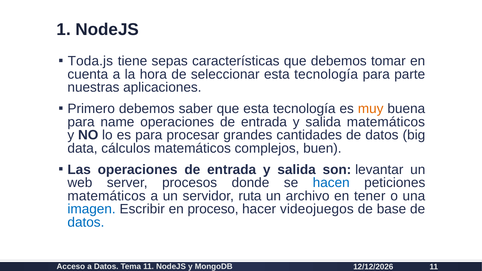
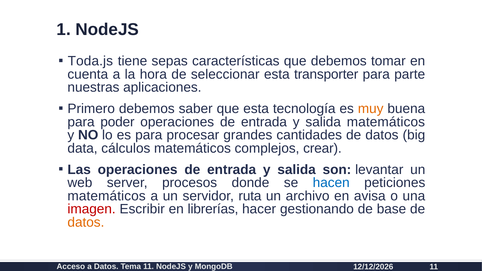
seleccionar esta tecnología: tecnología -> transporter (326, 74)
name: name -> poder (117, 122)
buen: buen -> crear (322, 148)
tener: tener -> avisa (370, 196)
imagen colour: blue -> red (92, 209)
proceso: proceso -> librerías (213, 209)
videojuegos: videojuegos -> gestionando (317, 209)
datos colour: blue -> orange (86, 222)
